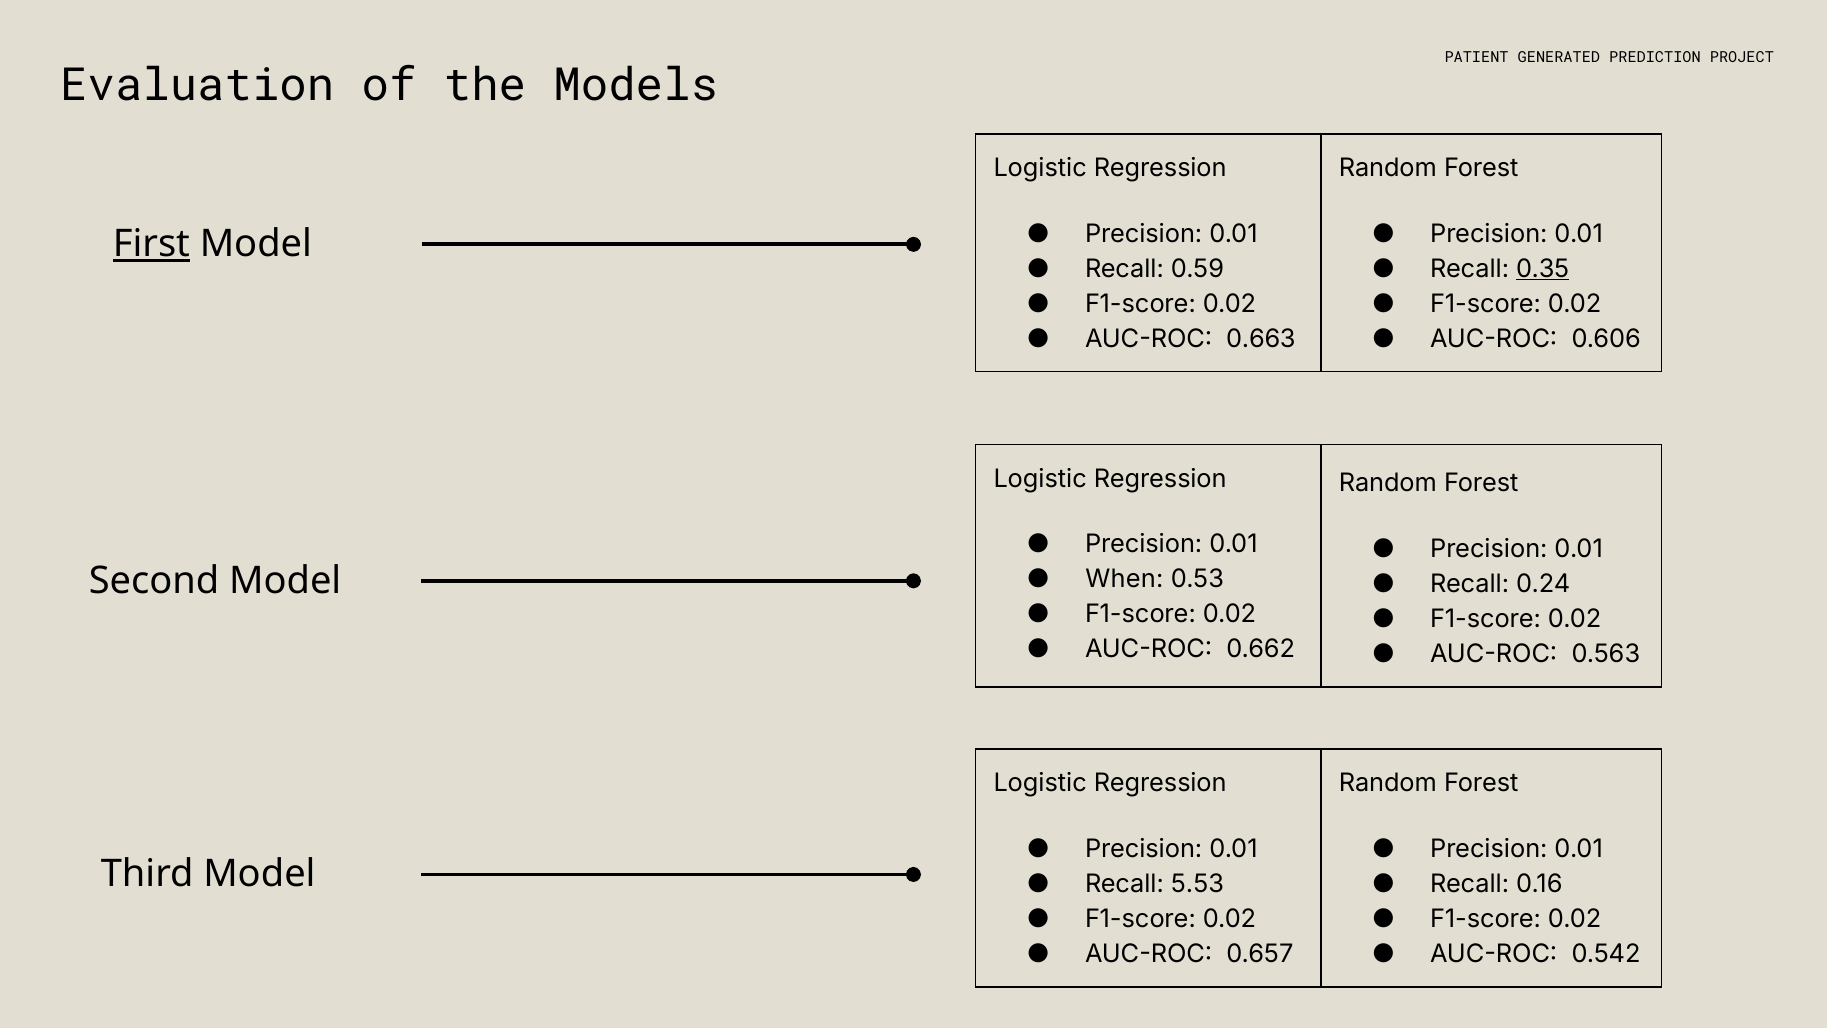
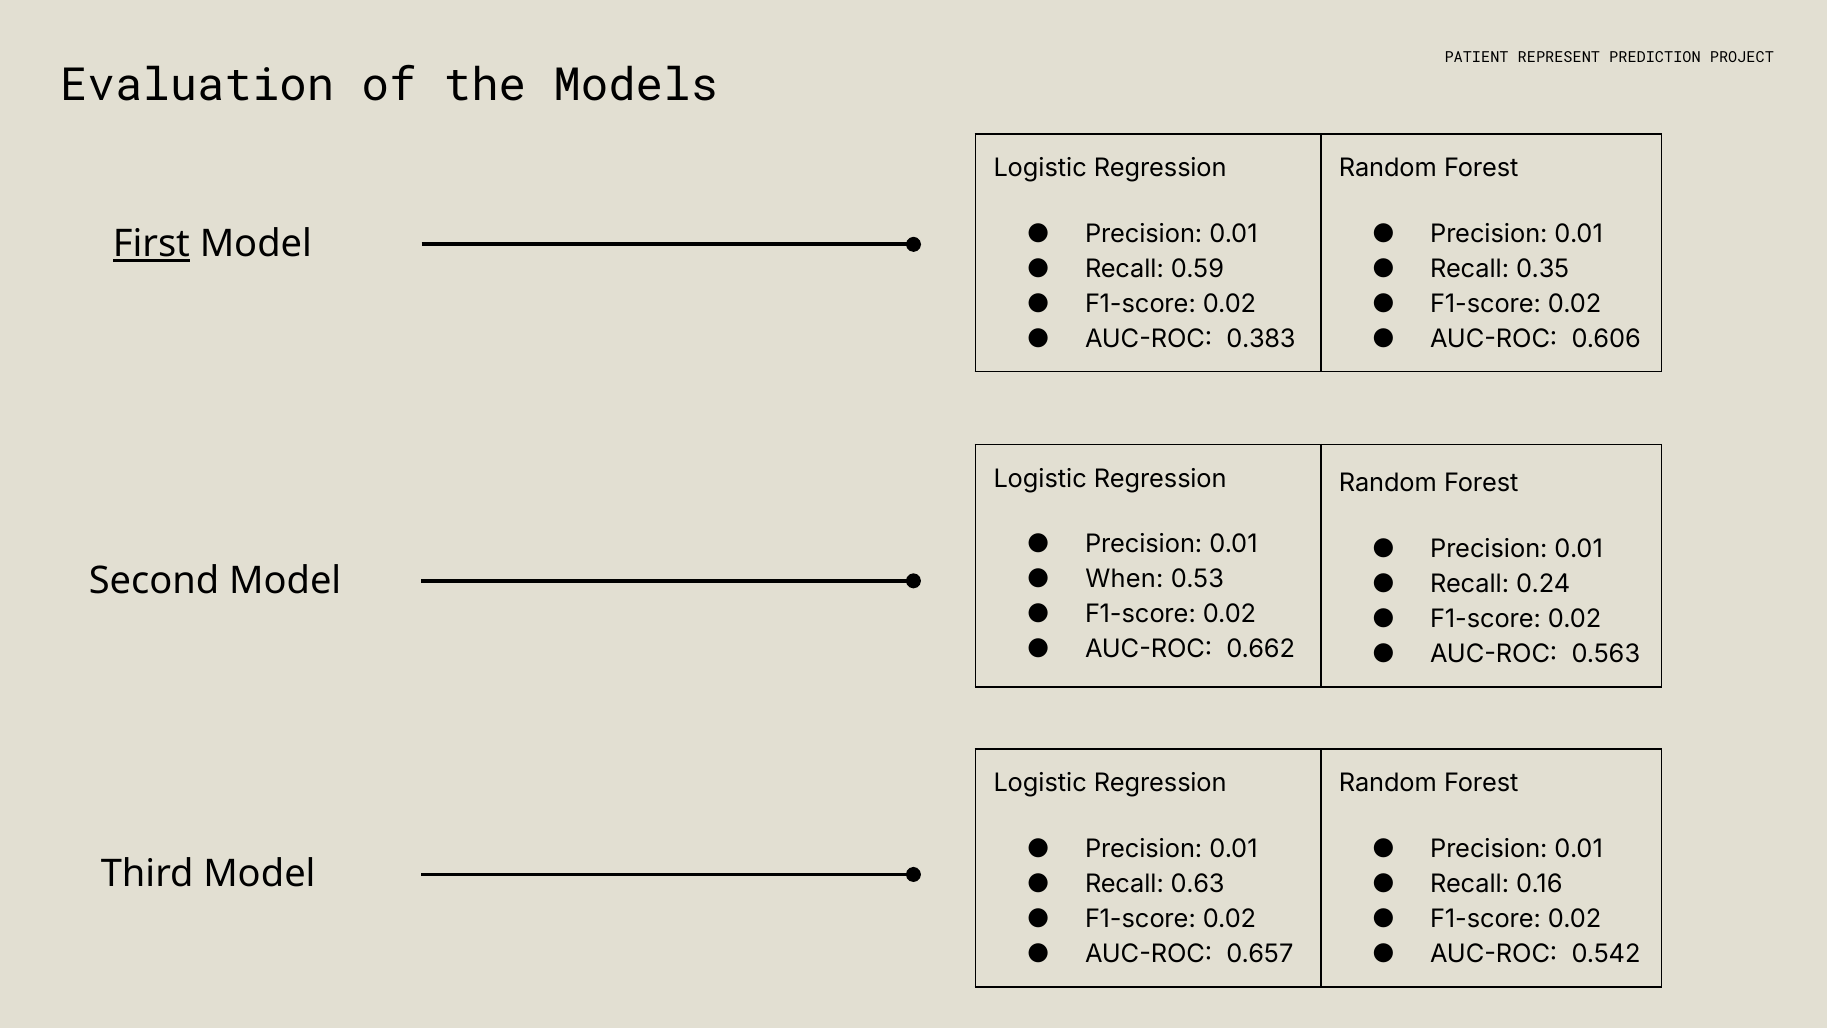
GENERATED: GENERATED -> REPRESENT (1559, 58)
0.35 underline: present -> none (1543, 269)
0.663: 0.663 -> 0.383 (1261, 339)
5.53: 5.53 -> 0.63 (1198, 884)
